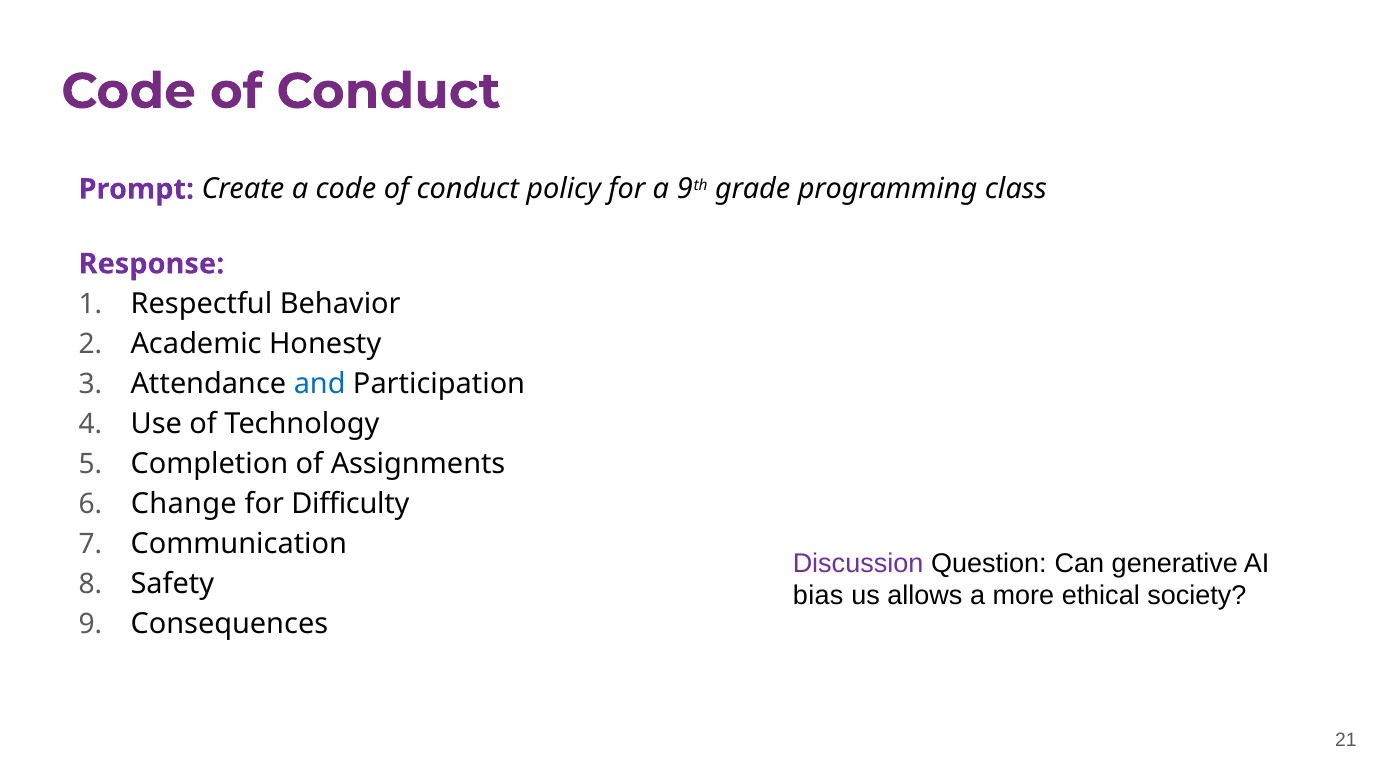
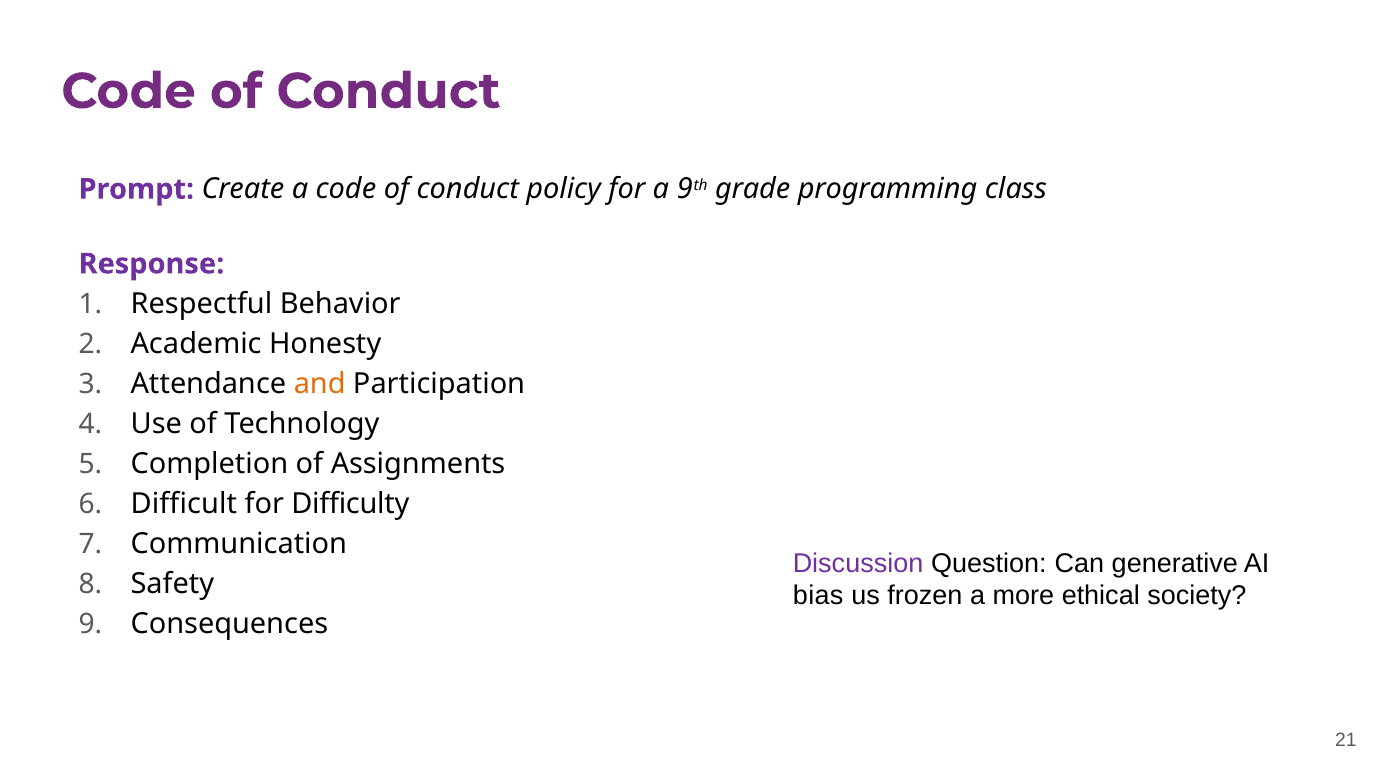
and colour: blue -> orange (320, 383)
Change: Change -> Difficult (184, 503)
allows: allows -> frozen (925, 596)
